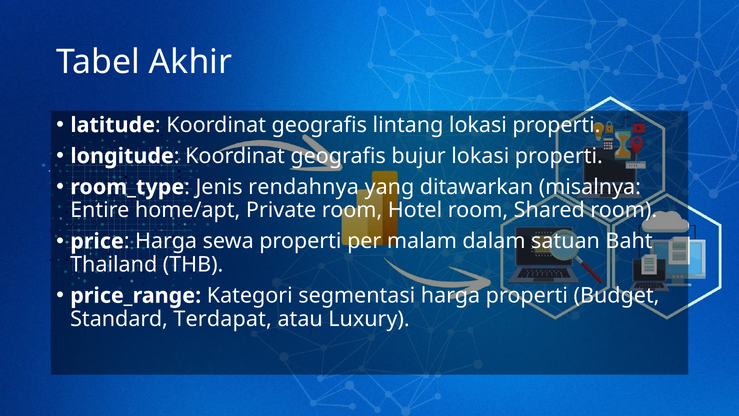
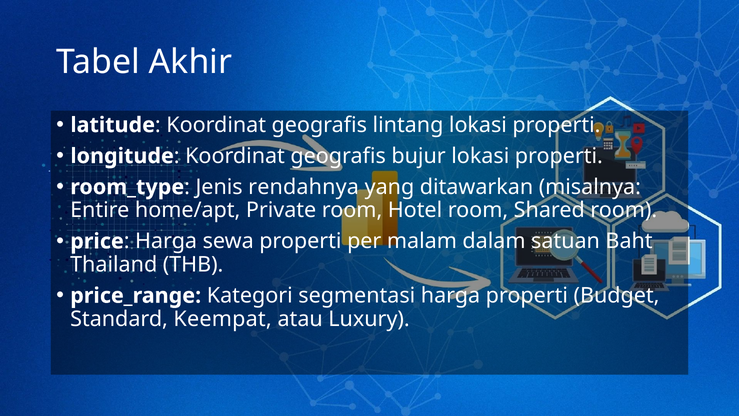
Terdapat: Terdapat -> Keempat (223, 319)
